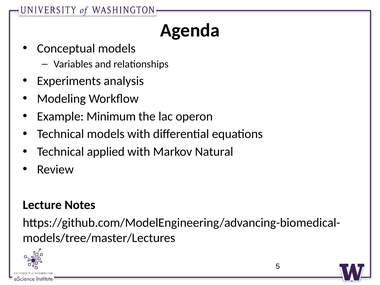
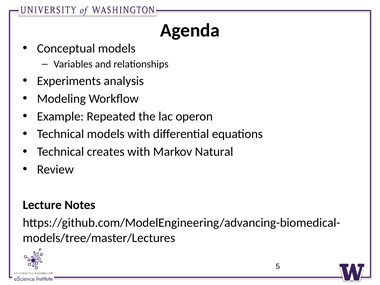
Minimum: Minimum -> Repeated (111, 116)
applied: applied -> creates (106, 152)
